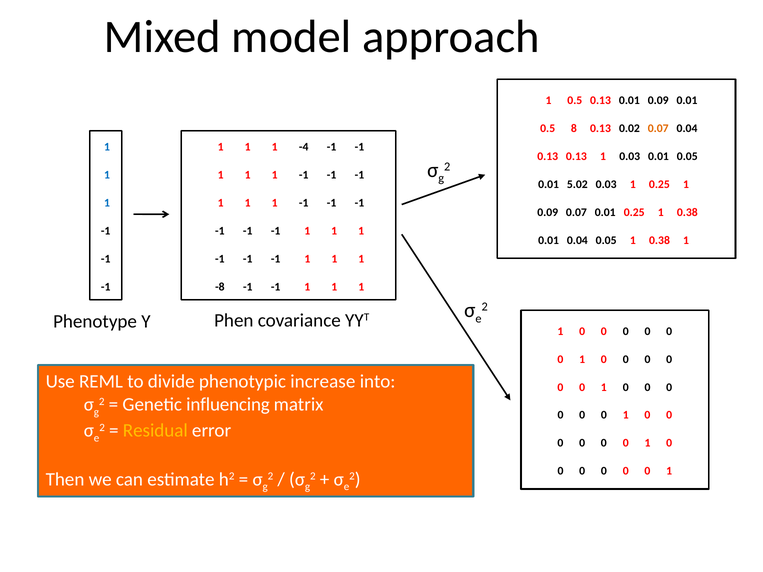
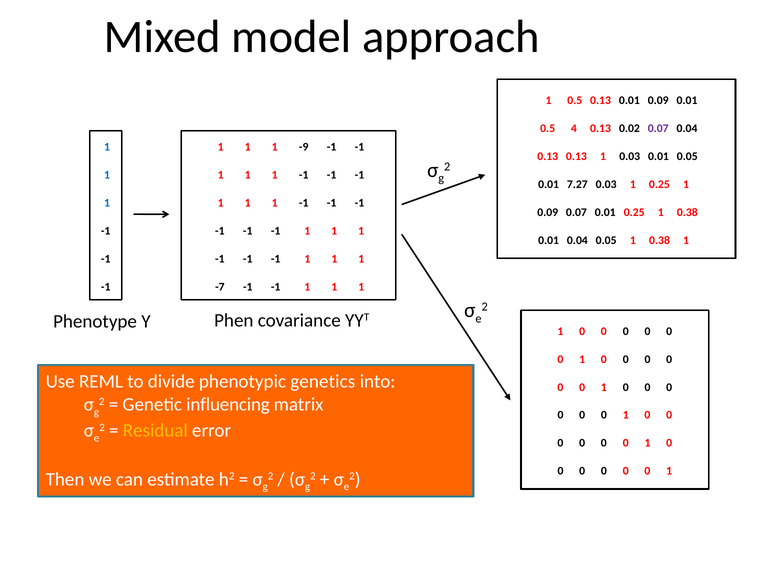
8: 8 -> 4 (574, 128)
0.07 colour: orange -> purple (658, 128)
-4: -4 -> -9 (304, 147)
5.02: 5.02 -> 7.27 (577, 184)
-8: -8 -> -7 (220, 287)
increase: increase -> genetics (323, 382)
